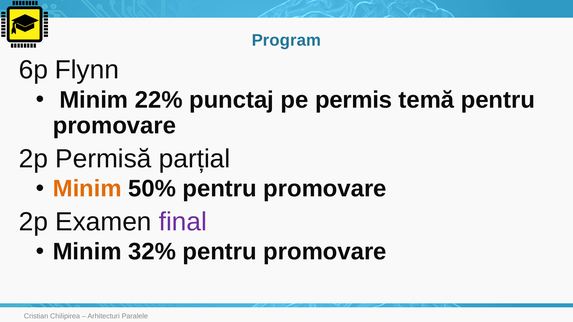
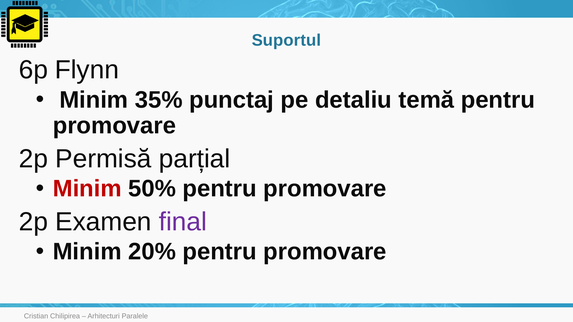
Program: Program -> Suportul (286, 40)
22%: 22% -> 35% (159, 100)
permis: permis -> detaliu (353, 100)
Minim colour: orange -> red (87, 189)
32%: 32% -> 20% (152, 252)
